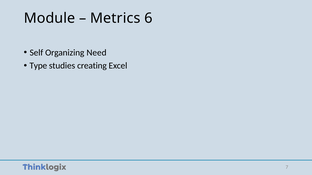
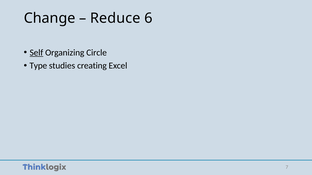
Module: Module -> Change (50, 18)
Metrics: Metrics -> Reduce (115, 18)
Self underline: none -> present (36, 53)
Need: Need -> Circle (97, 53)
